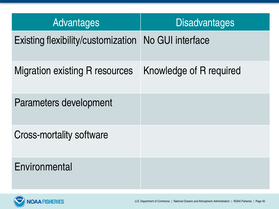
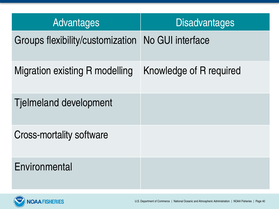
Existing: Existing -> Groups (29, 40)
resources: resources -> modelling (114, 71)
Parameters: Parameters -> Tjelmeland (37, 103)
